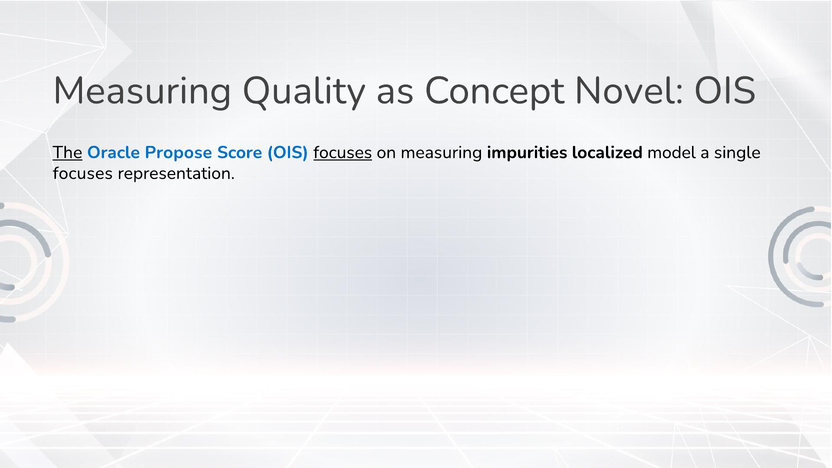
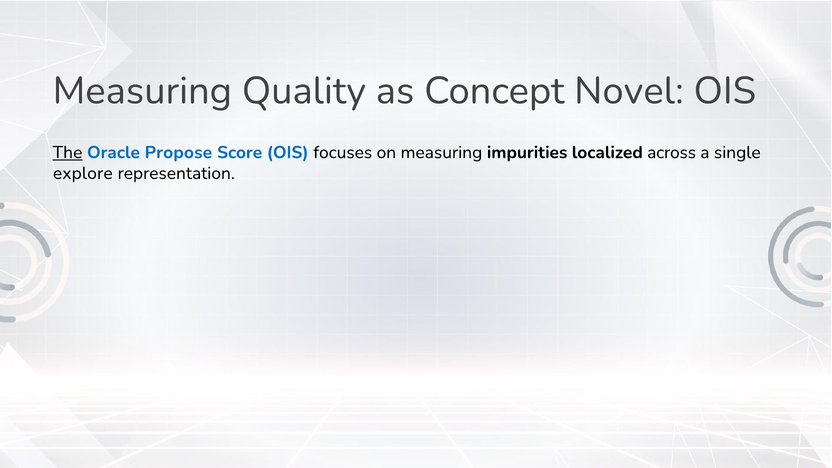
focuses underline: present -> none (343, 152)
model: model -> across (672, 152)
focuses: focuses -> explore (83, 173)
